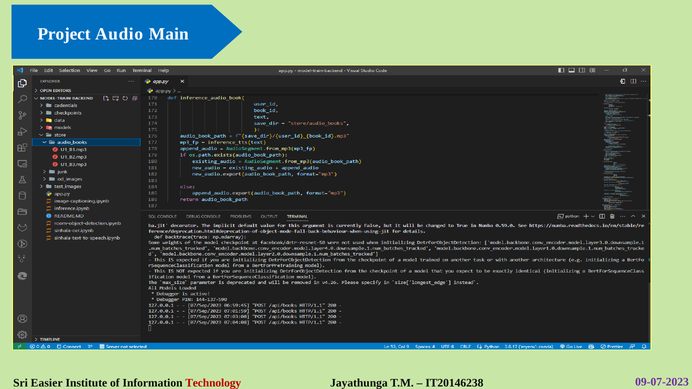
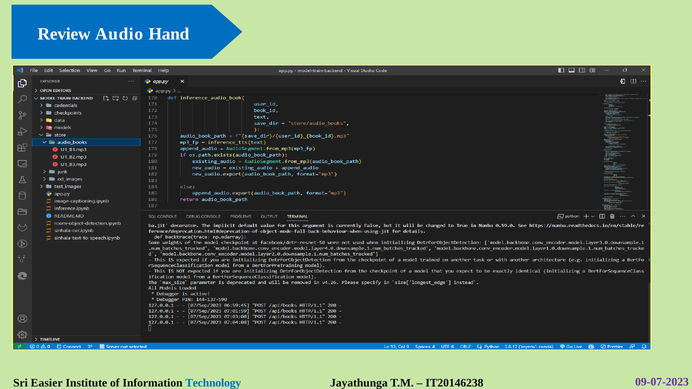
Project: Project -> Review (64, 34)
Main: Main -> Hand (169, 34)
Technology colour: red -> blue (213, 383)
